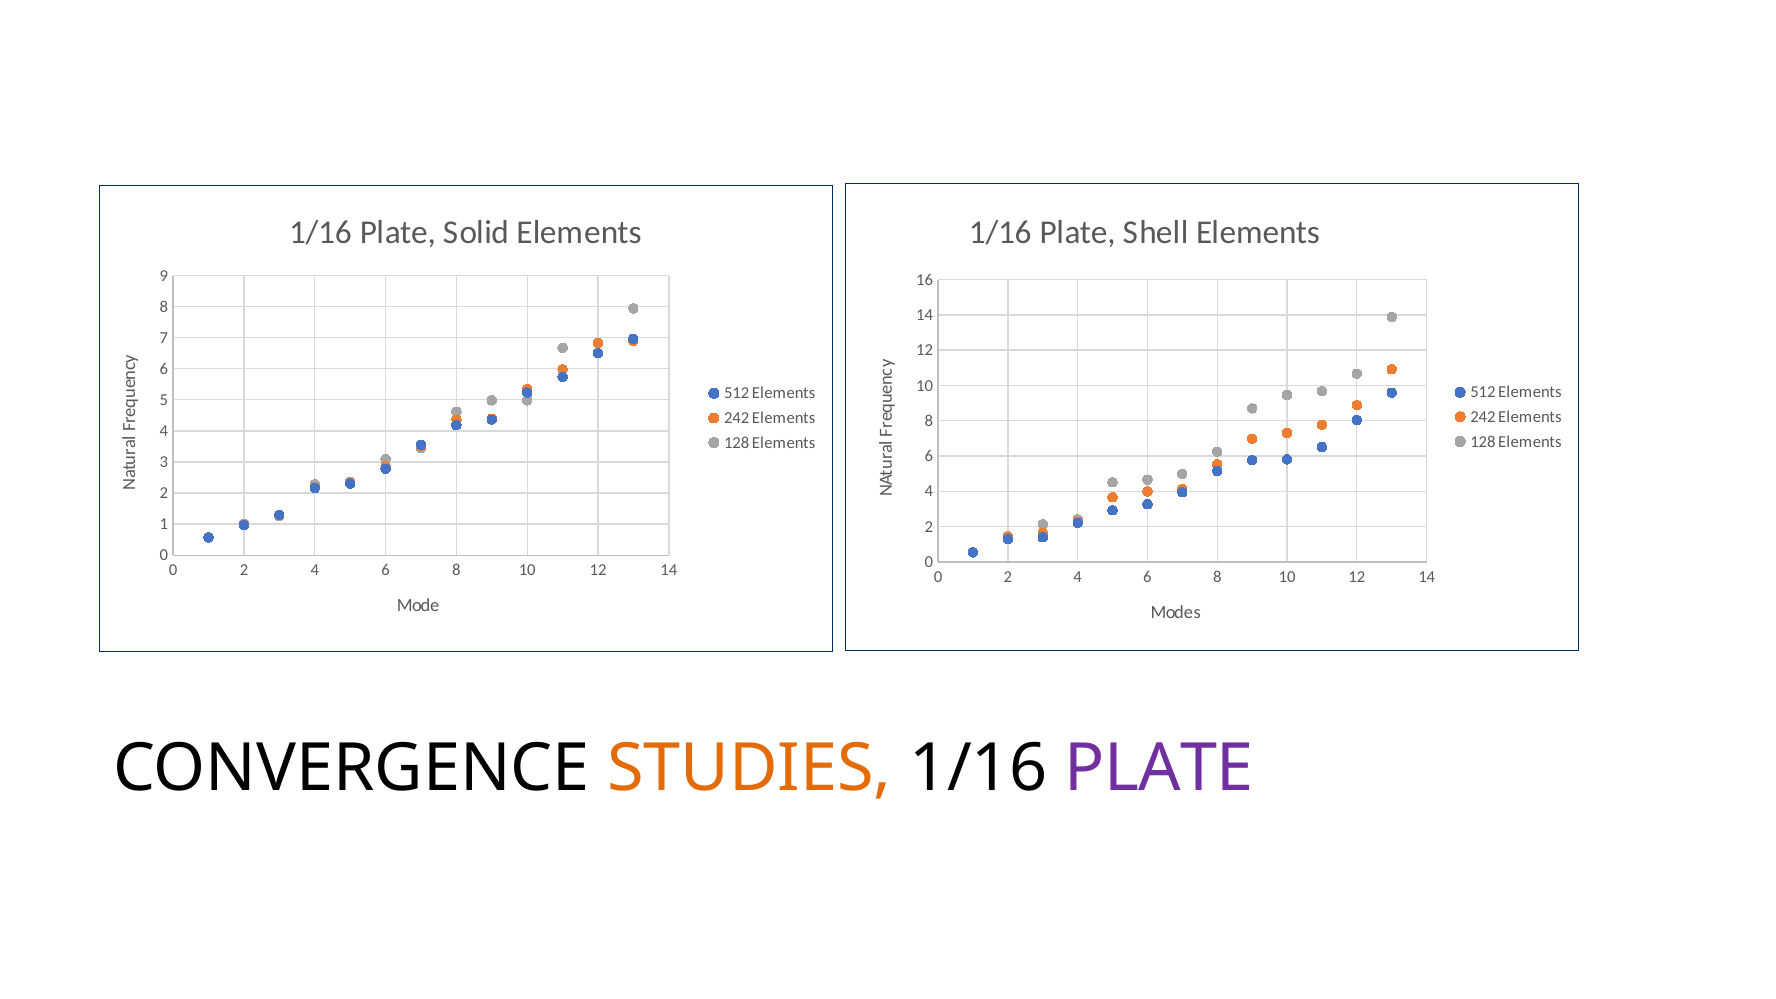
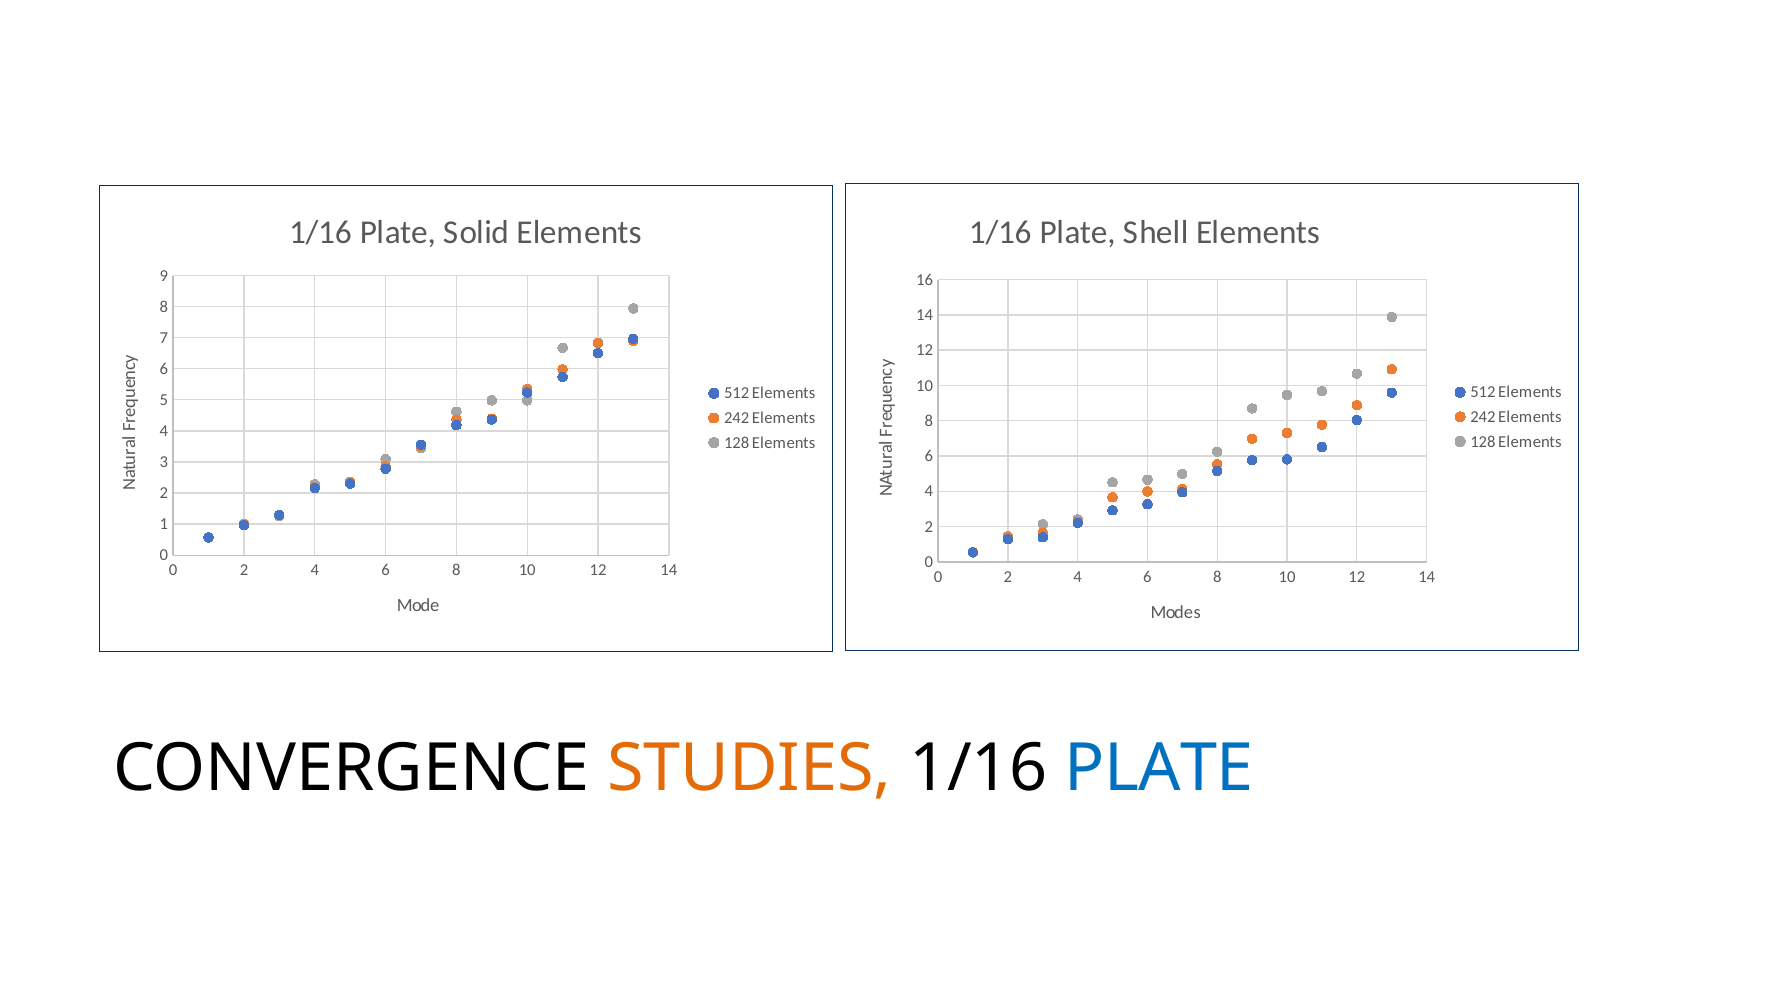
PLATE colour: purple -> blue (1159, 768)
